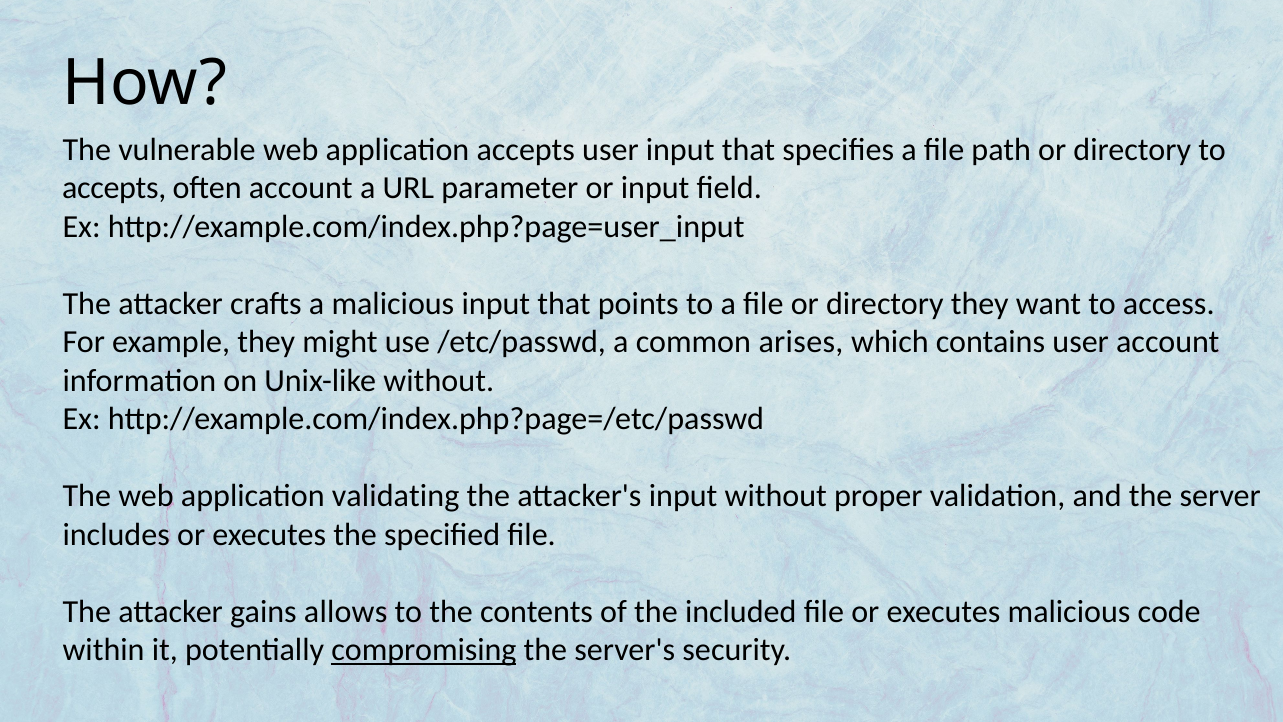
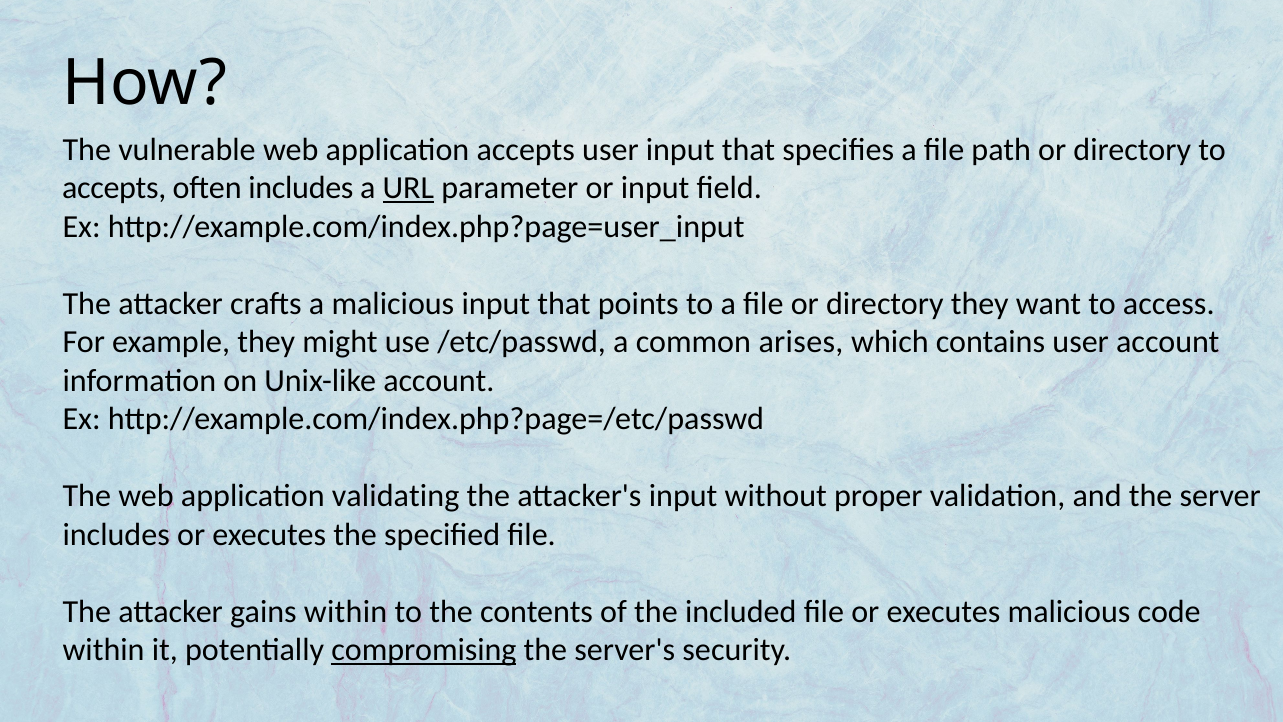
often account: account -> includes (301, 188)
URL underline: none -> present (408, 188)
Unix-like without: without -> account (439, 380)
gains allows: allows -> within (346, 611)
